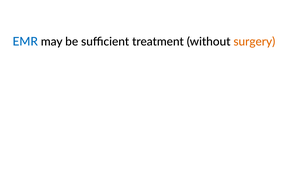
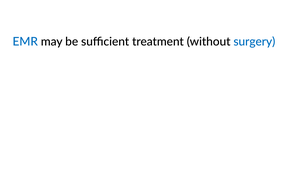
surgery colour: orange -> blue (254, 42)
